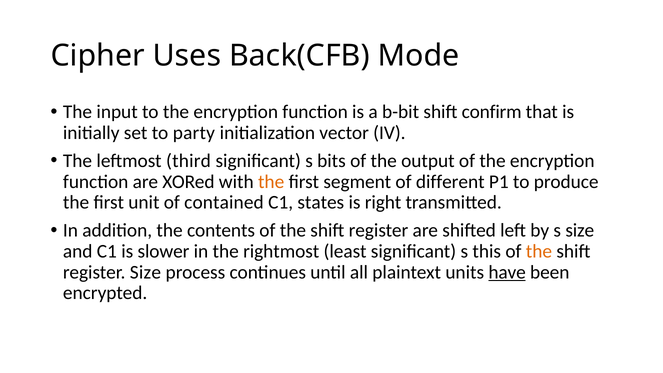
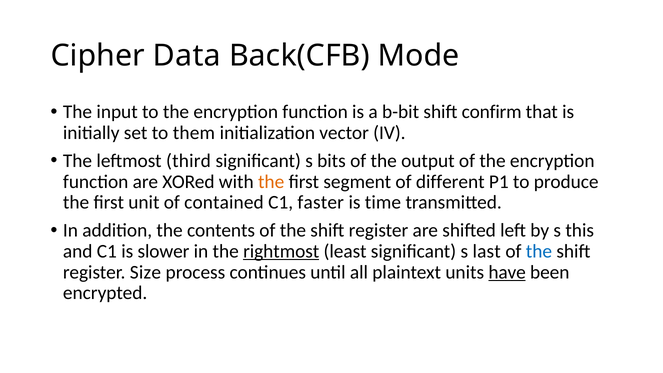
Uses: Uses -> Data (187, 56)
party: party -> them (194, 133)
states: states -> faster (321, 203)
right: right -> time (383, 203)
s size: size -> this (580, 230)
rightmost underline: none -> present (281, 251)
this: this -> last (487, 251)
the colour: orange -> blue (539, 251)
